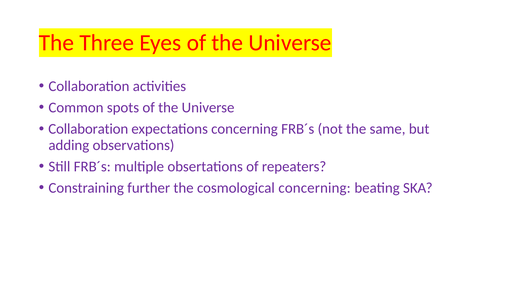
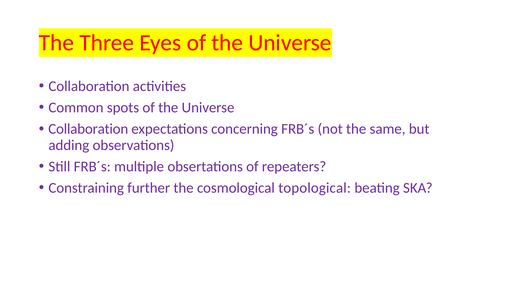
cosmological concerning: concerning -> topological (315, 188)
